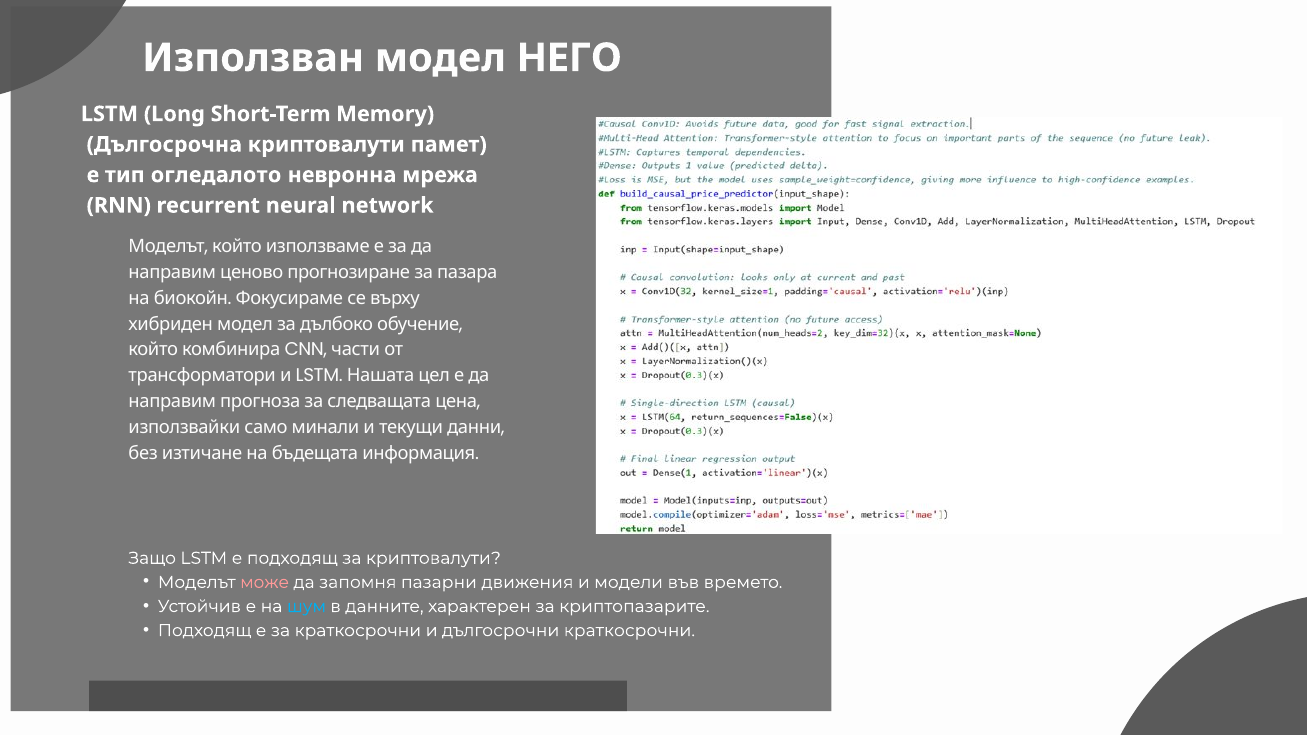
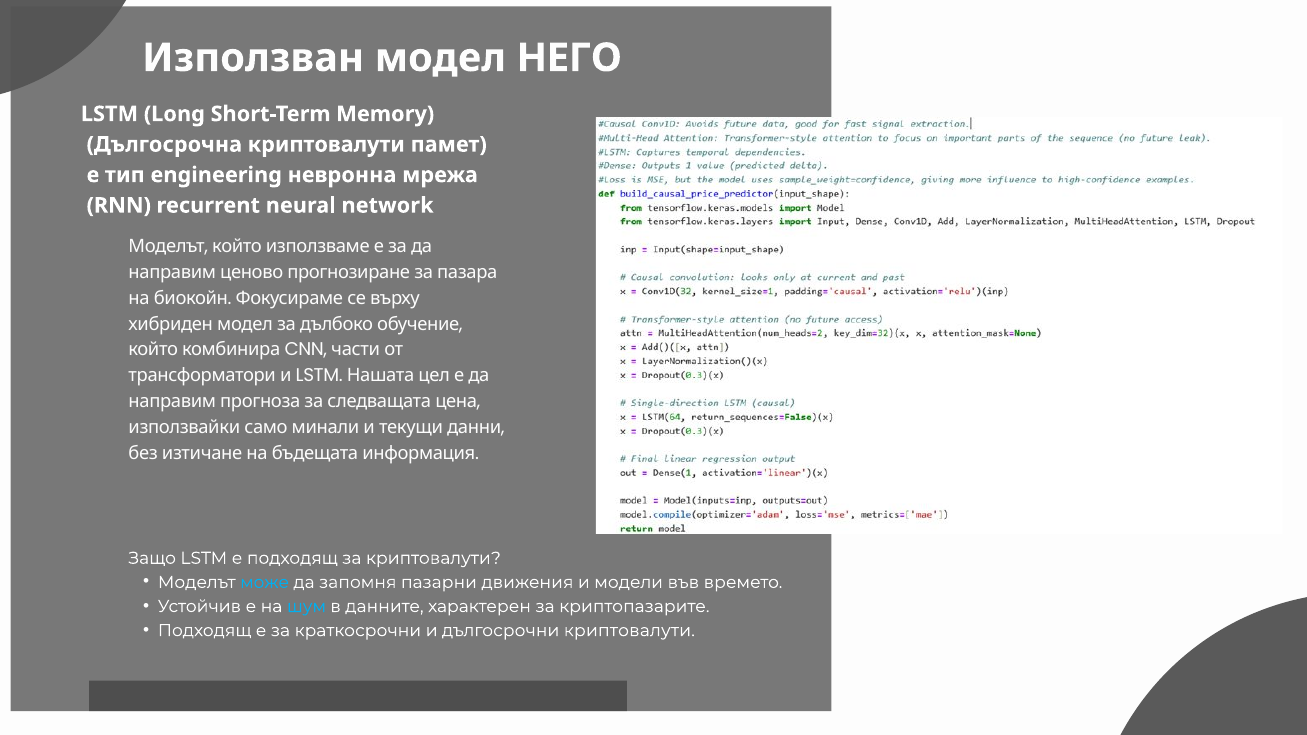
огледалото: огледалото -> engineering (216, 175)
може colour: pink -> light blue (265, 582)
дългосрочни краткосрочни: краткосрочни -> криптовалути (629, 631)
